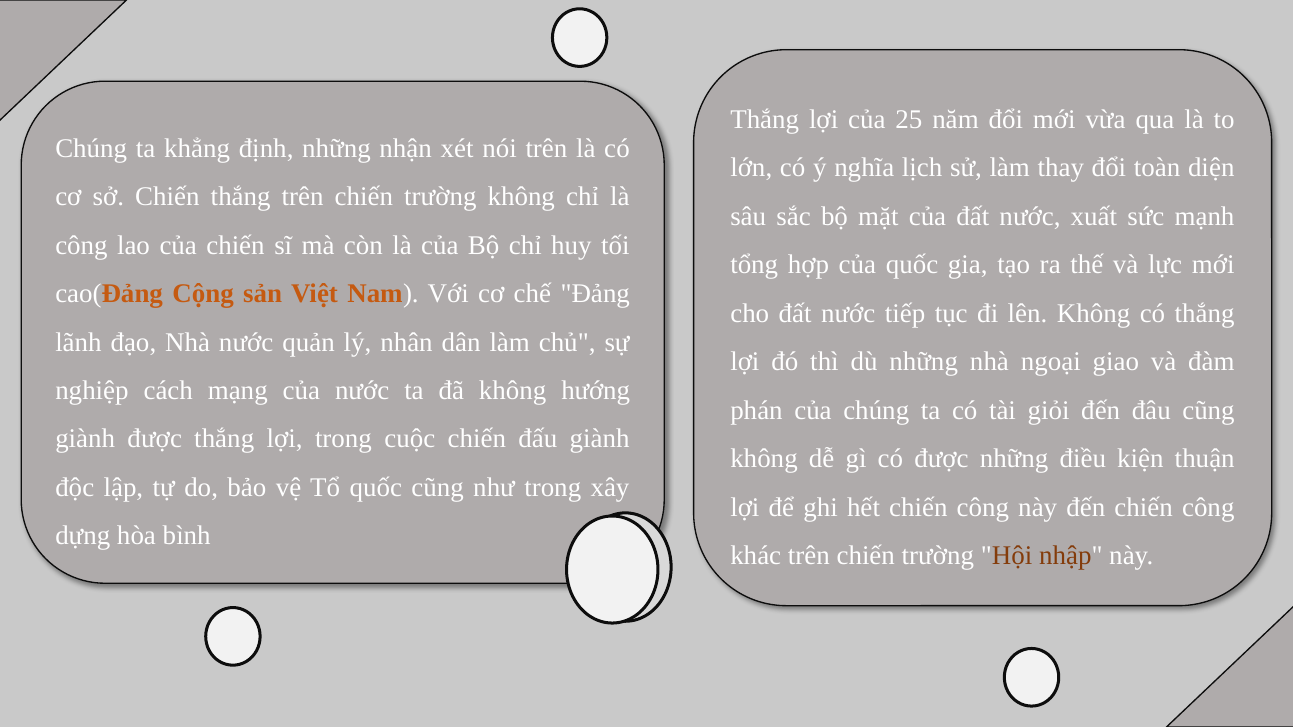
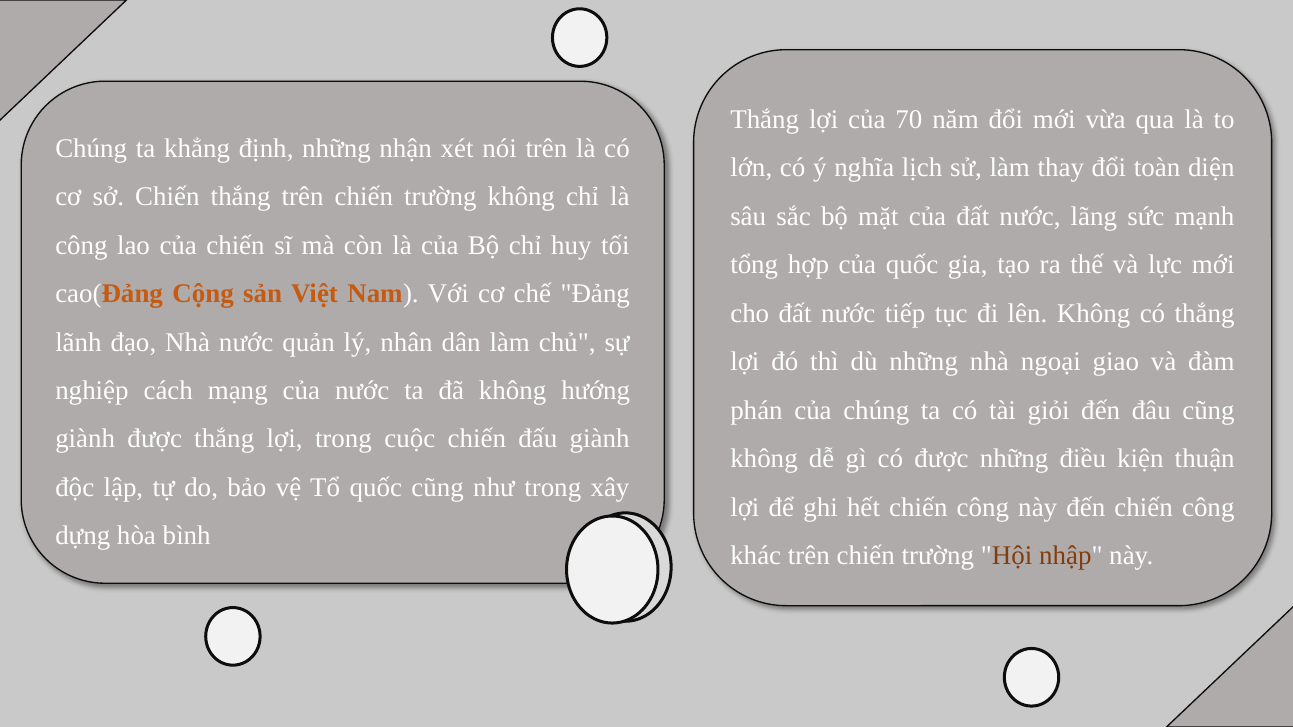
25: 25 -> 70 (909, 120)
xuất: xuất -> lãng (1094, 217)
